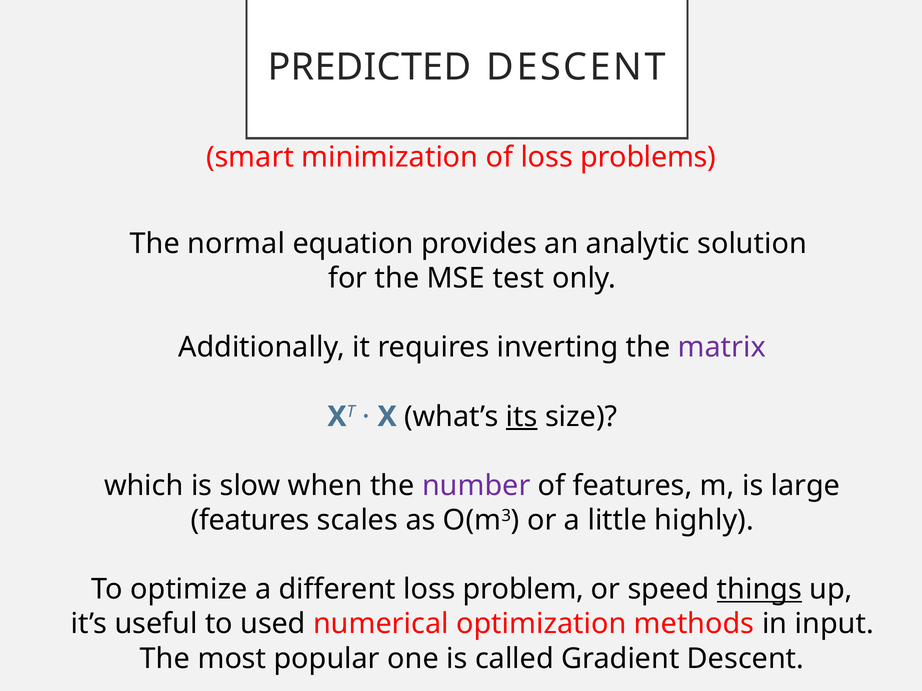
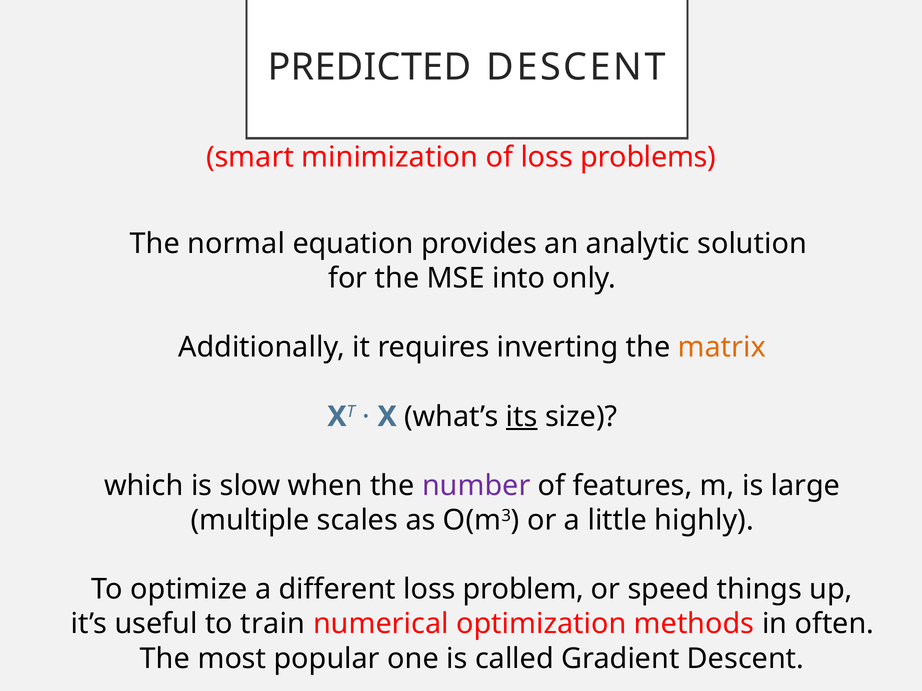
test: test -> into (519, 279)
matrix colour: purple -> orange (722, 348)
features: features -> multiple (250, 521)
things underline: present -> none (759, 590)
used: used -> train (273, 624)
input: input -> often (834, 624)
